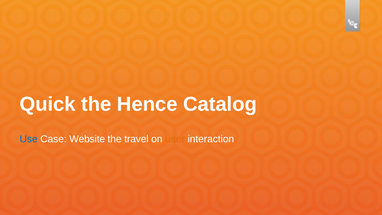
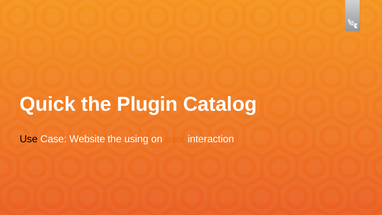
Hence: Hence -> Plugin (147, 104)
Use colour: blue -> black (29, 139)
travel: travel -> using (136, 139)
